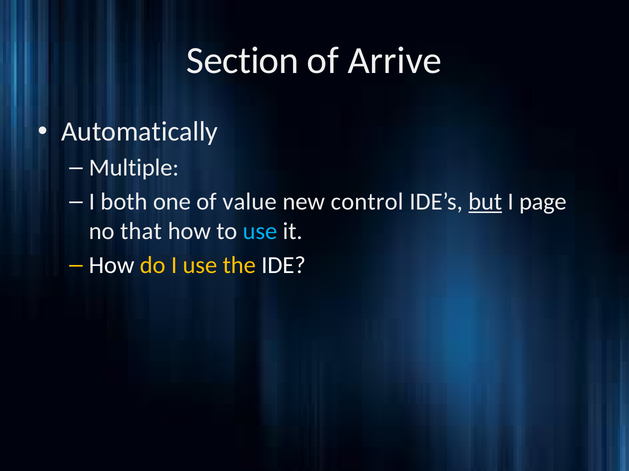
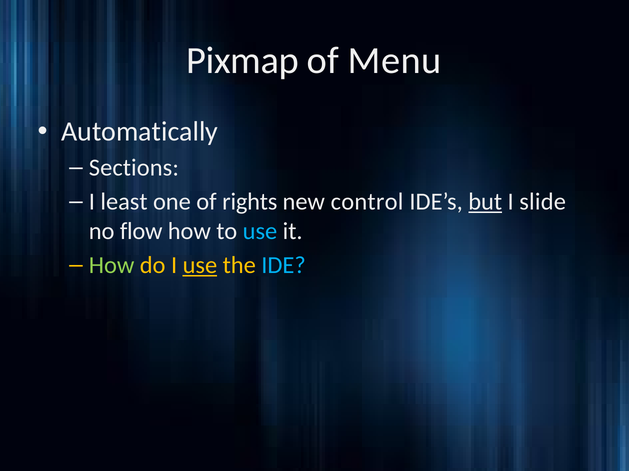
Section: Section -> Pixmap (243, 61)
Arrive: Arrive -> Menu (395, 61)
Multiple: Multiple -> Sections (134, 168)
both: both -> least (124, 202)
value: value -> rights (250, 202)
page: page -> slide (543, 202)
that: that -> flow (141, 232)
How colour: white -> light green (112, 266)
use underline: none -> present (200, 266)
IDE colour: white -> light blue (284, 266)
